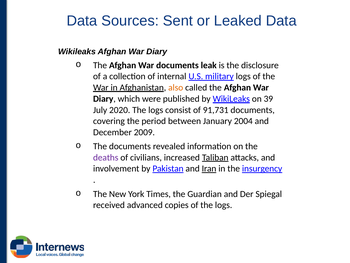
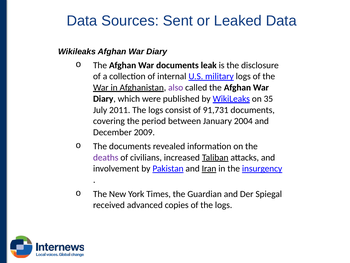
also colour: orange -> purple (176, 87)
39: 39 -> 35 (268, 99)
2020: 2020 -> 2011 (120, 110)
